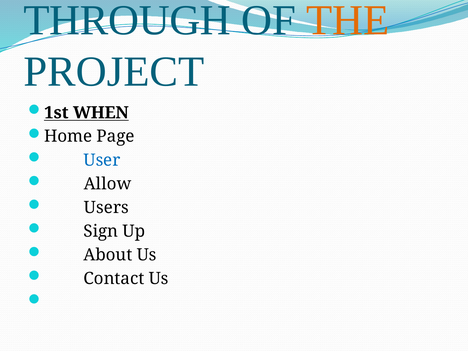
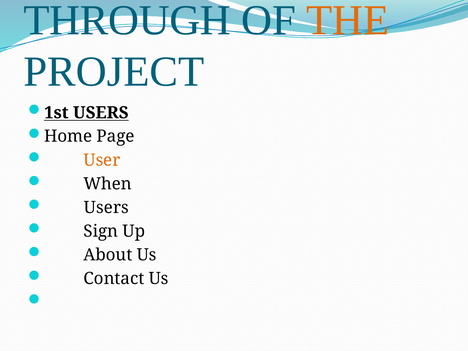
1st WHEN: WHEN -> USERS (101, 113)
User colour: blue -> orange (102, 160)
Allow: Allow -> When (108, 184)
